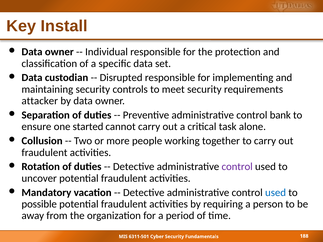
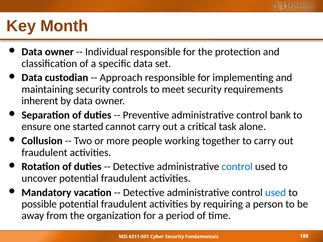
Install: Install -> Month (64, 26)
Disrupted: Disrupted -> Approach (121, 78)
attacker: attacker -> inherent (40, 101)
control colour: purple -> blue (237, 167)
